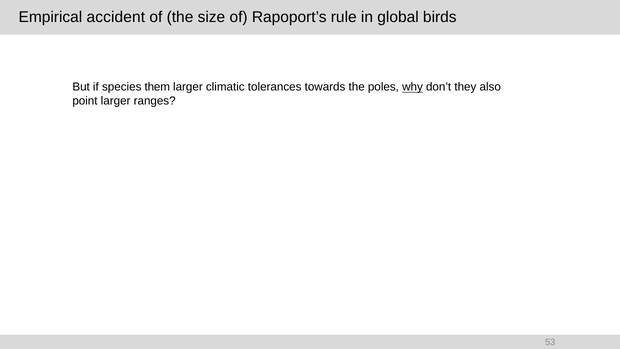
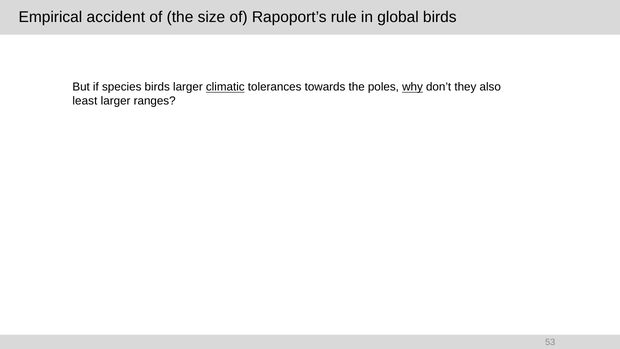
species them: them -> birds (157, 87)
climatic underline: none -> present (225, 87)
point: point -> least (85, 101)
